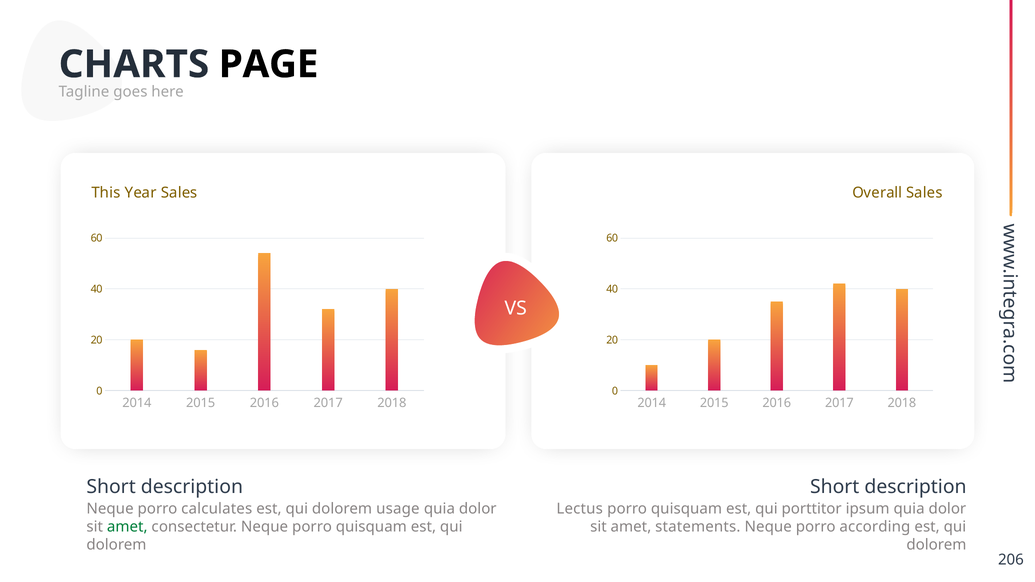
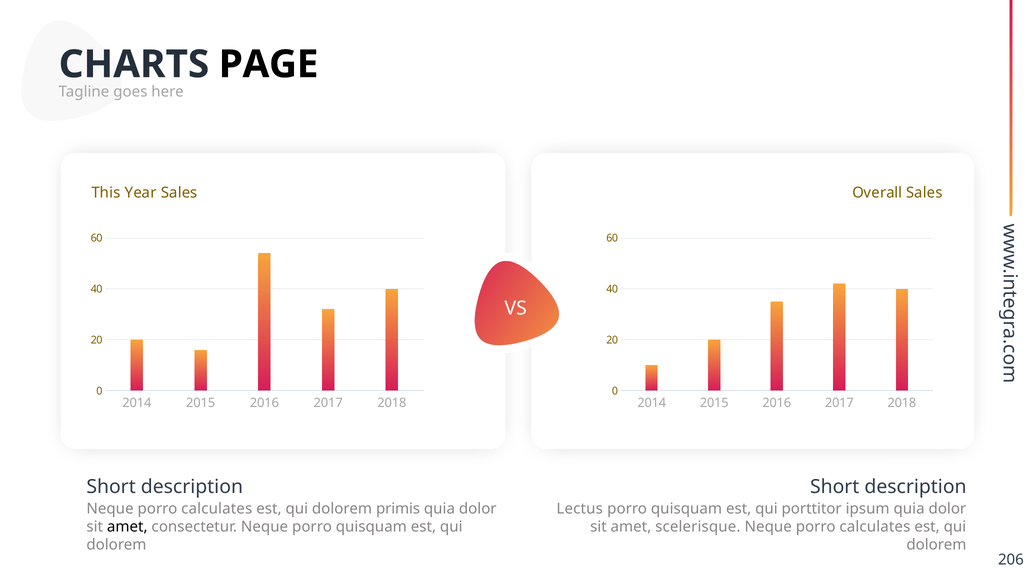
usage: usage -> primis (398, 509)
amet colour: green -> black (127, 527)
statements: statements -> scelerisque (698, 527)
according: according -> calculates (875, 527)
